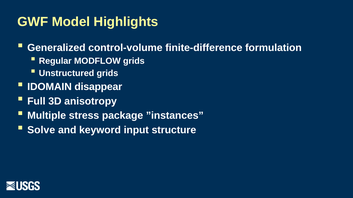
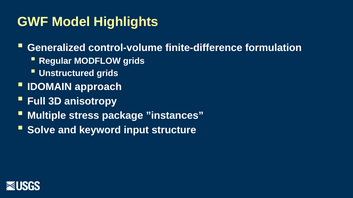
disappear: disappear -> approach (98, 87)
